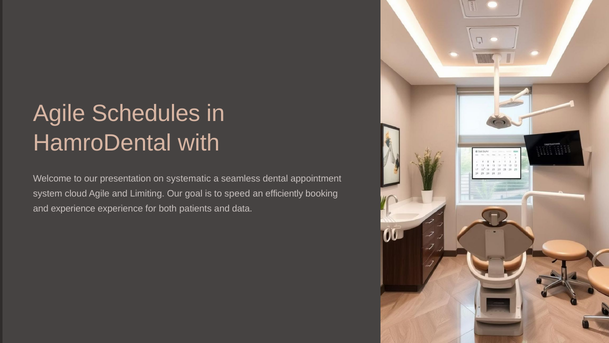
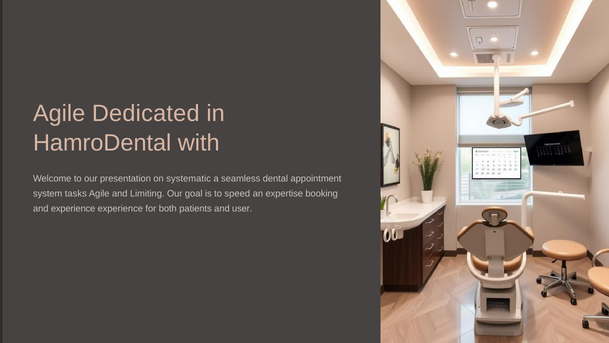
Schedules: Schedules -> Dedicated (146, 113)
cloud: cloud -> tasks (76, 193)
efficiently: efficiently -> expertise (284, 193)
data: data -> user (242, 208)
